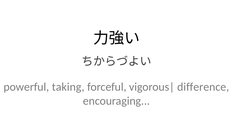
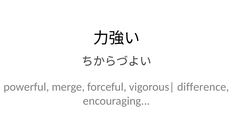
taking: taking -> merge (68, 87)
